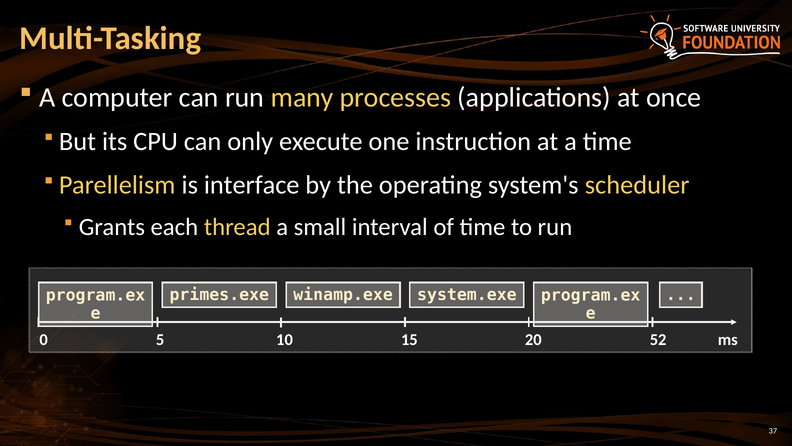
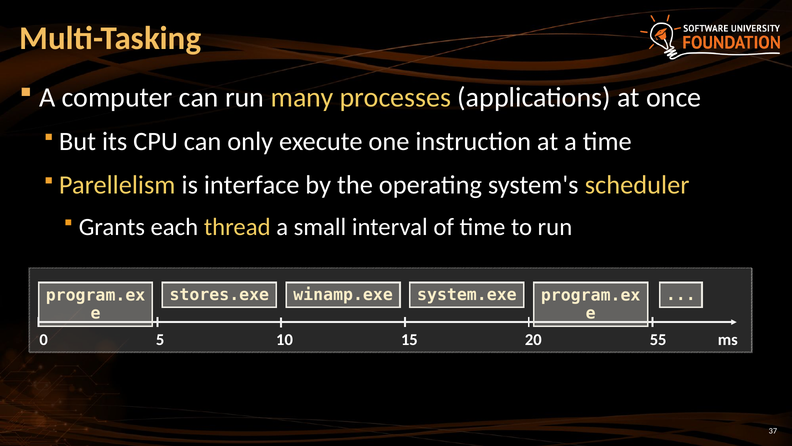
primes.exe: primes.exe -> stores.exe (219, 295)
52: 52 -> 55 (658, 340)
